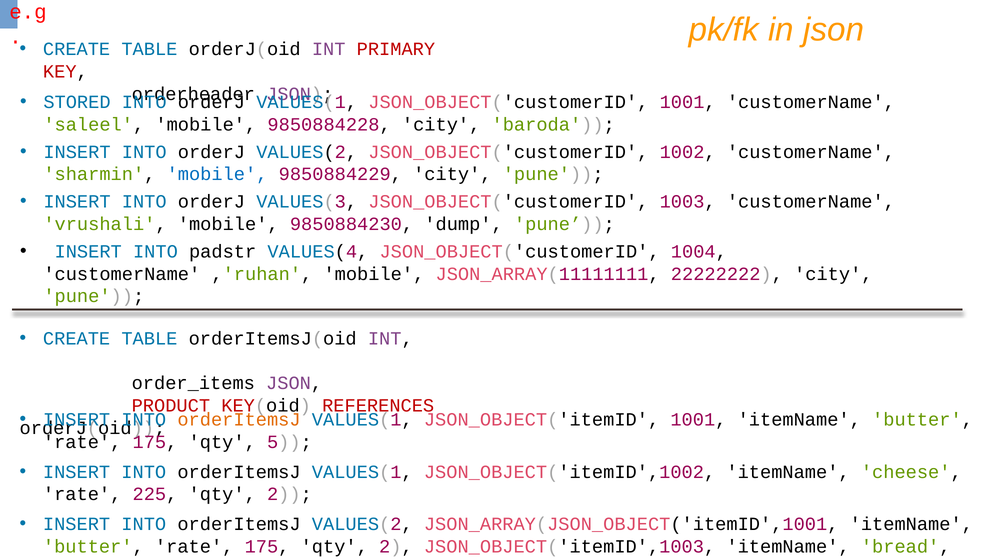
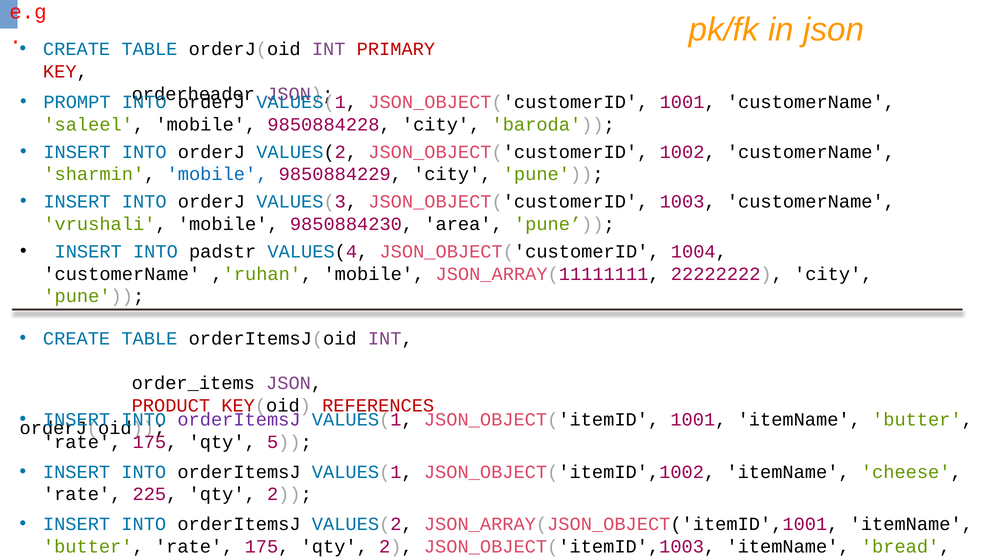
STORED: STORED -> PROMPT (77, 102)
dump: dump -> area (464, 224)
orderItemsJ colour: orange -> purple (239, 420)
